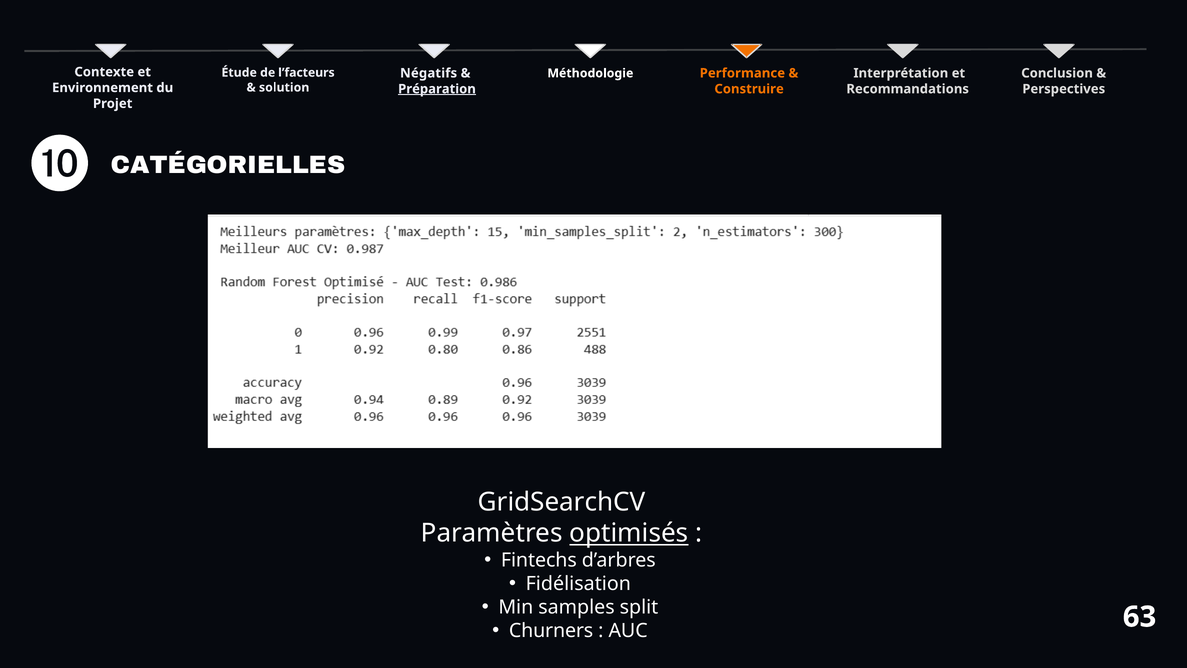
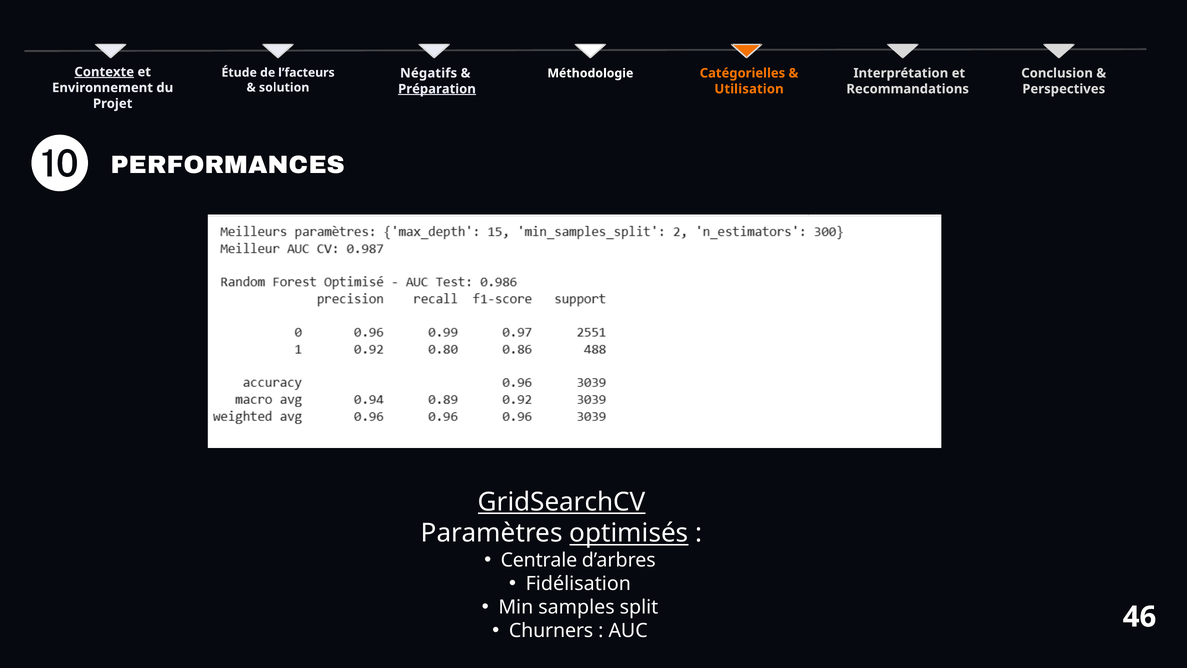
Contexte underline: none -> present (104, 72)
Performance: Performance -> Catégorielles (742, 73)
Construire: Construire -> Utilisation (749, 89)
CATÉGORIELLES: CATÉGORIELLES -> PERFORMANCES (228, 165)
GridSearchCV underline: none -> present (562, 502)
Fintechs: Fintechs -> Centrale (539, 560)
63: 63 -> 46 (1140, 617)
